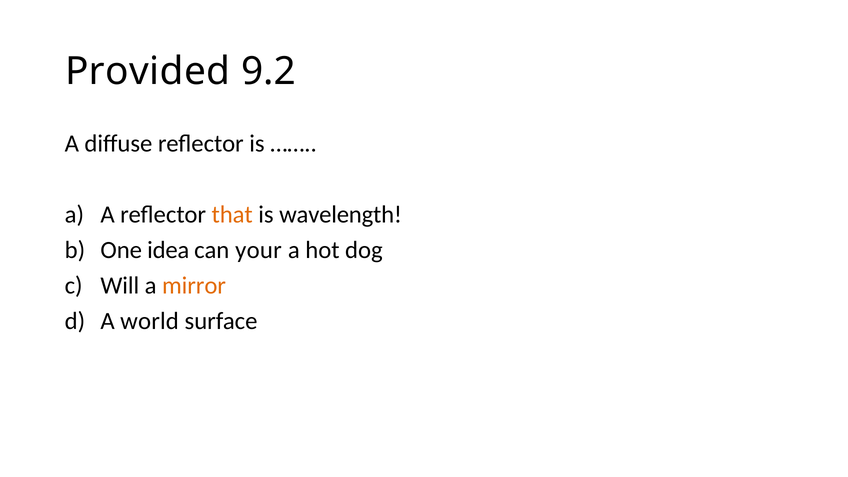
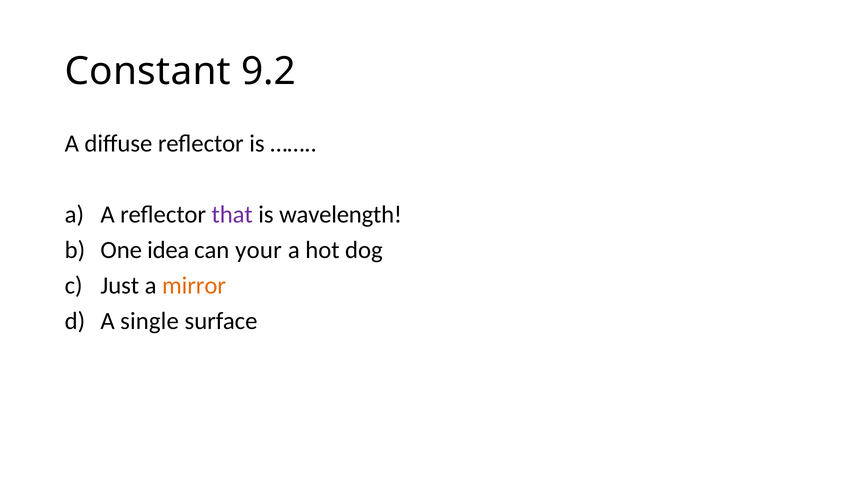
Provided: Provided -> Constant (148, 71)
that colour: orange -> purple (232, 214)
Will: Will -> Just (120, 286)
world: world -> single (150, 321)
